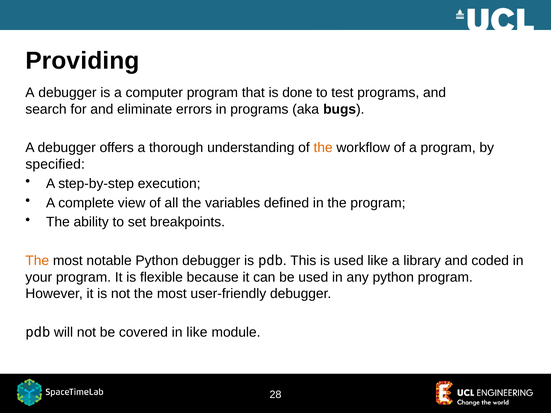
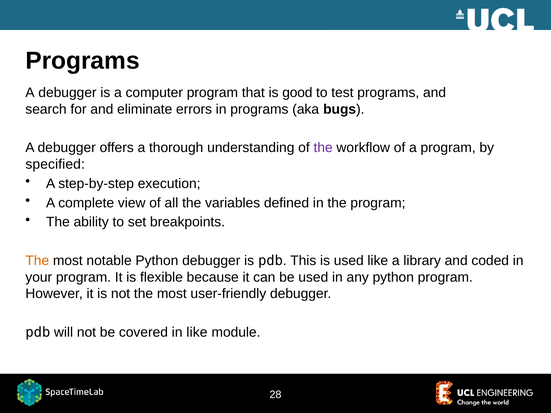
Providing: Providing -> Programs (83, 61)
done: done -> good (297, 93)
the colour: orange -> purple (323, 148)
